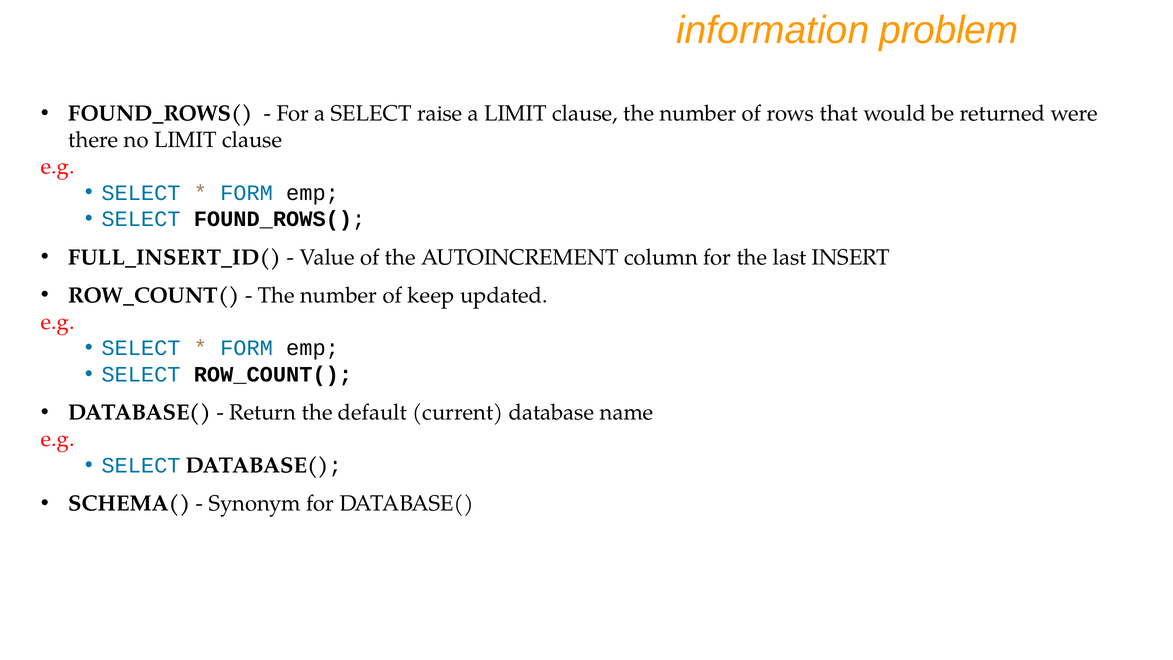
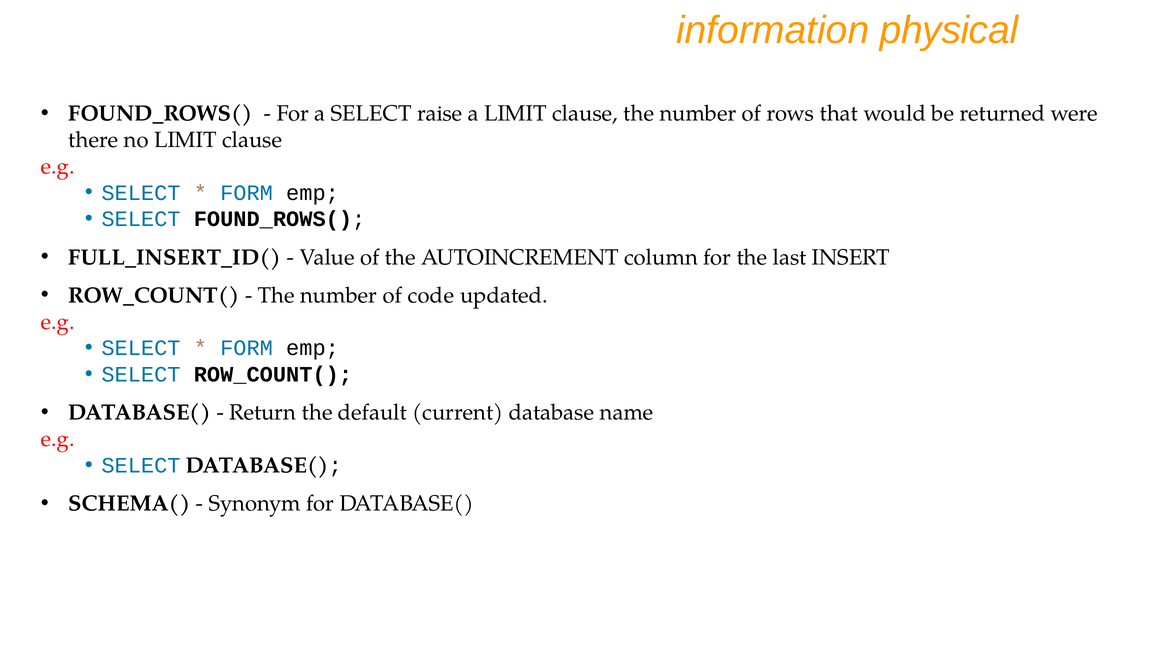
problem: problem -> physical (949, 31)
keep: keep -> code (431, 295)
